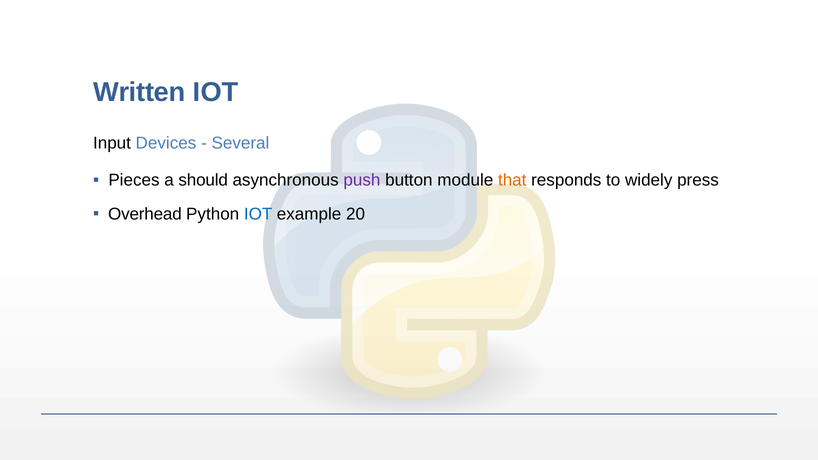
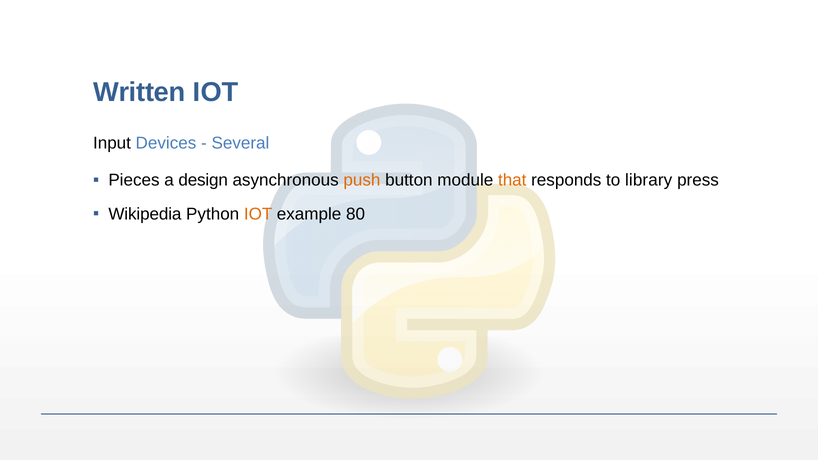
should: should -> design (203, 180)
push colour: purple -> orange (362, 180)
widely: widely -> library (649, 180)
Overhead: Overhead -> Wikipedia (145, 214)
IOT colour: blue -> orange (258, 214)
20: 20 -> 80 (356, 214)
